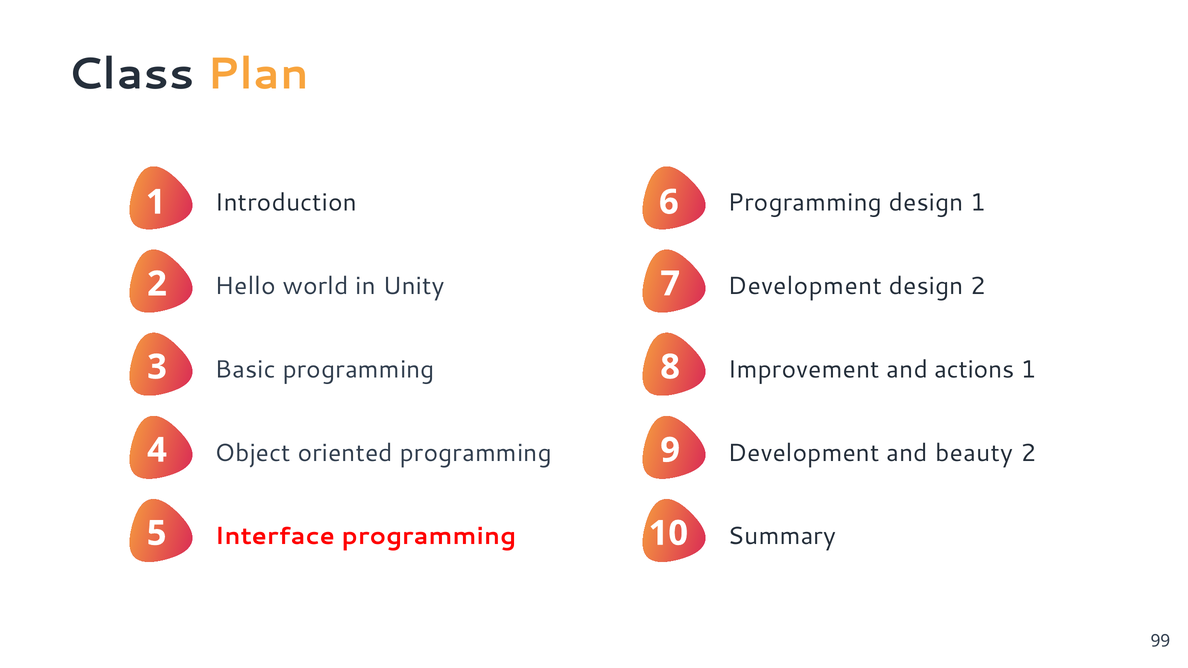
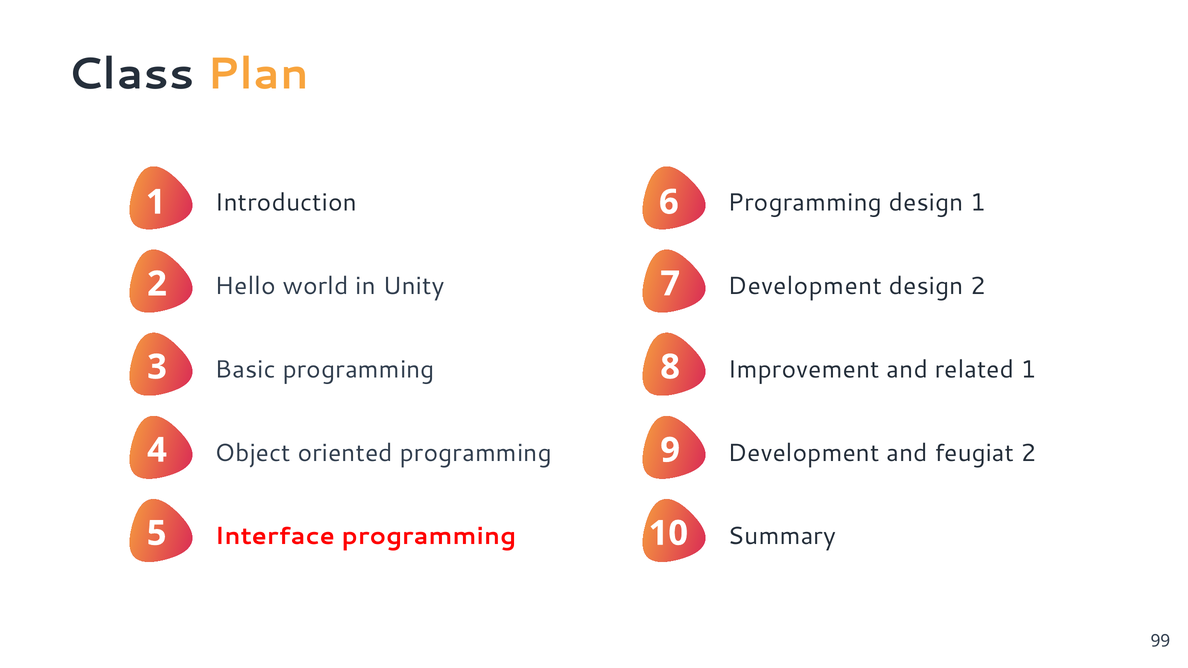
actions: actions -> related (974, 370)
beauty: beauty -> feugiat (974, 453)
